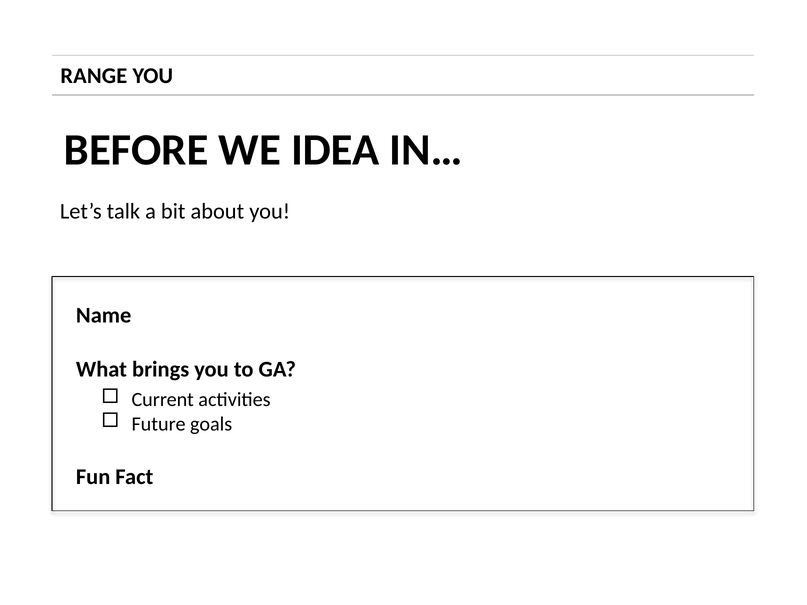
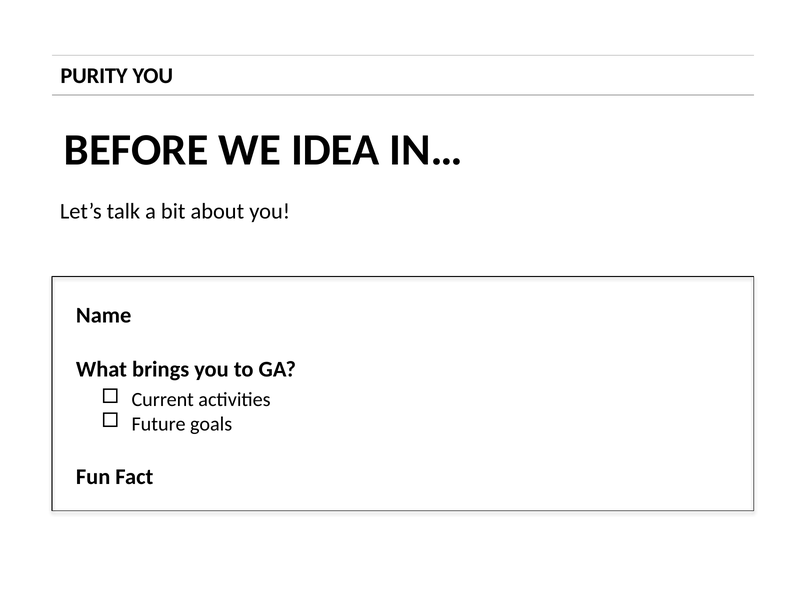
RANGE: RANGE -> PURITY (94, 76)
